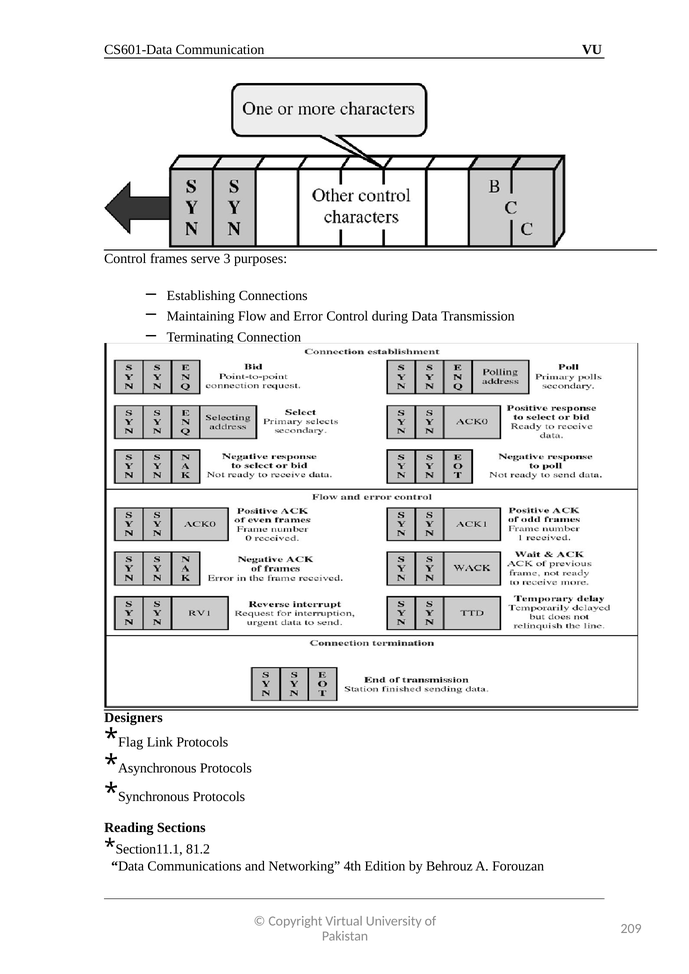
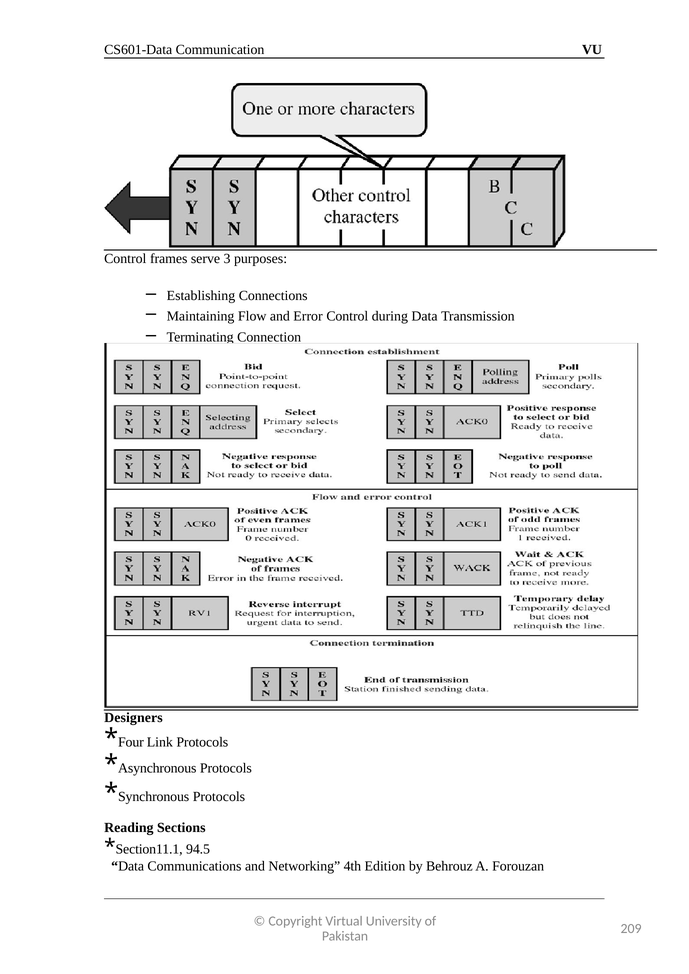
Flag: Flag -> Four (131, 743)
81.2: 81.2 -> 94.5 (198, 850)
